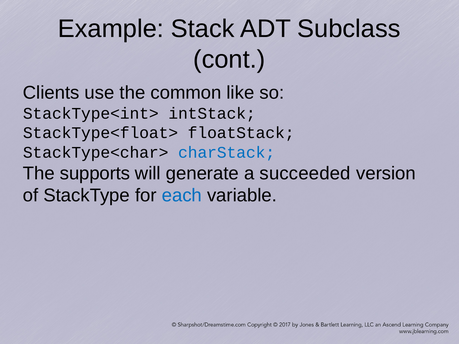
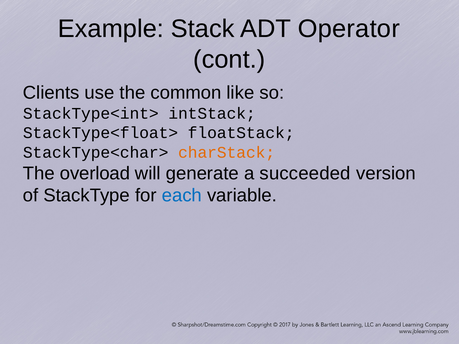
Subclass: Subclass -> Operator (349, 29)
charStack colour: blue -> orange (227, 152)
supports: supports -> overload (95, 173)
